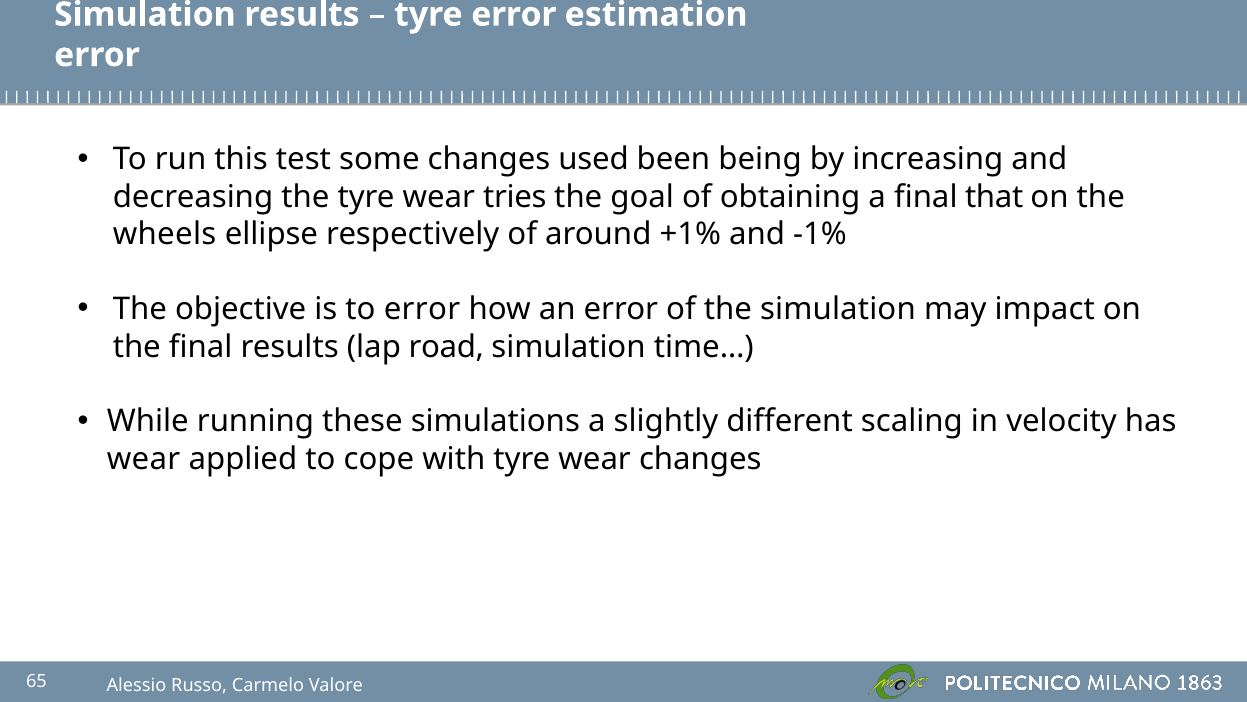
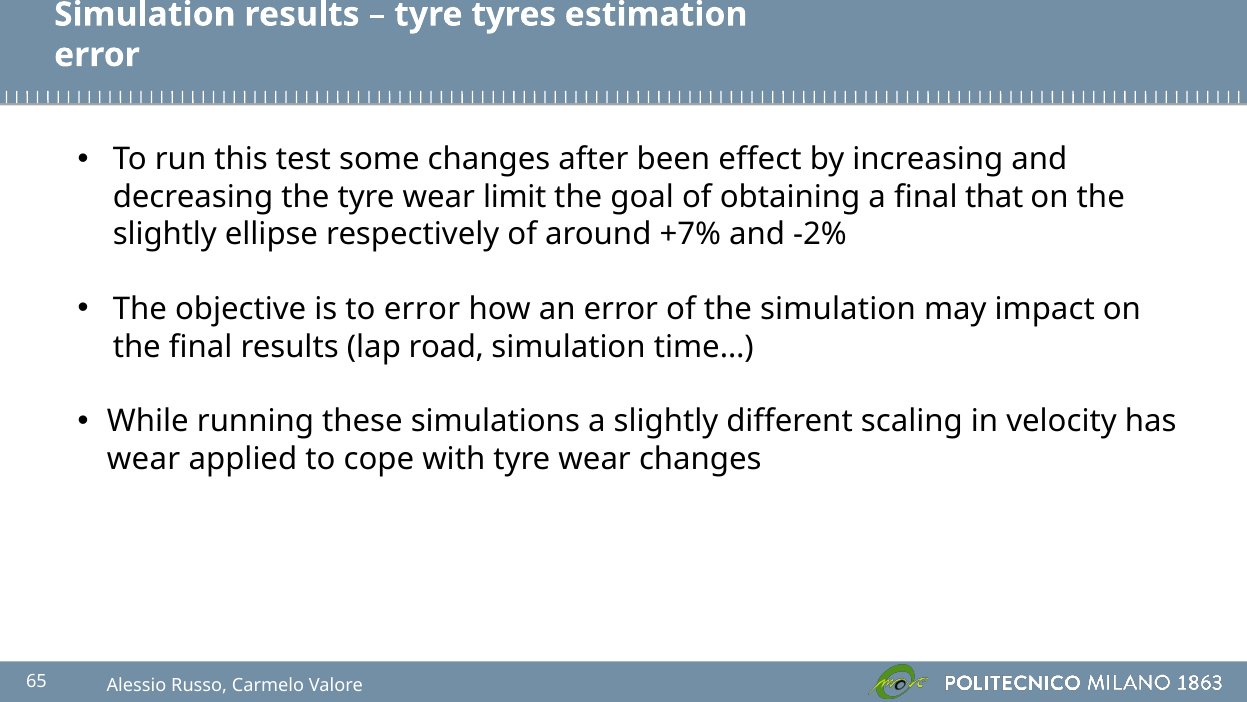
tyre error: error -> tyres (514, 14)
used: used -> after (593, 159)
being: being -> effect (760, 159)
tries: tries -> limit (515, 197)
wheels: wheels -> slightly (165, 234)
+1%: +1% -> +7% (690, 234)
-1%: -1% -> -2% (820, 234)
